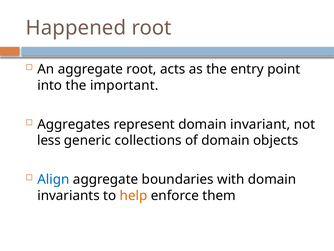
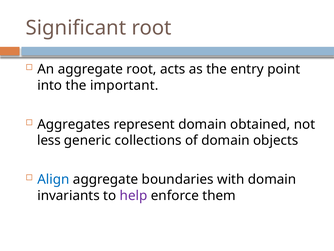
Happened: Happened -> Significant (76, 28)
invariant: invariant -> obtained (260, 124)
help colour: orange -> purple (134, 195)
